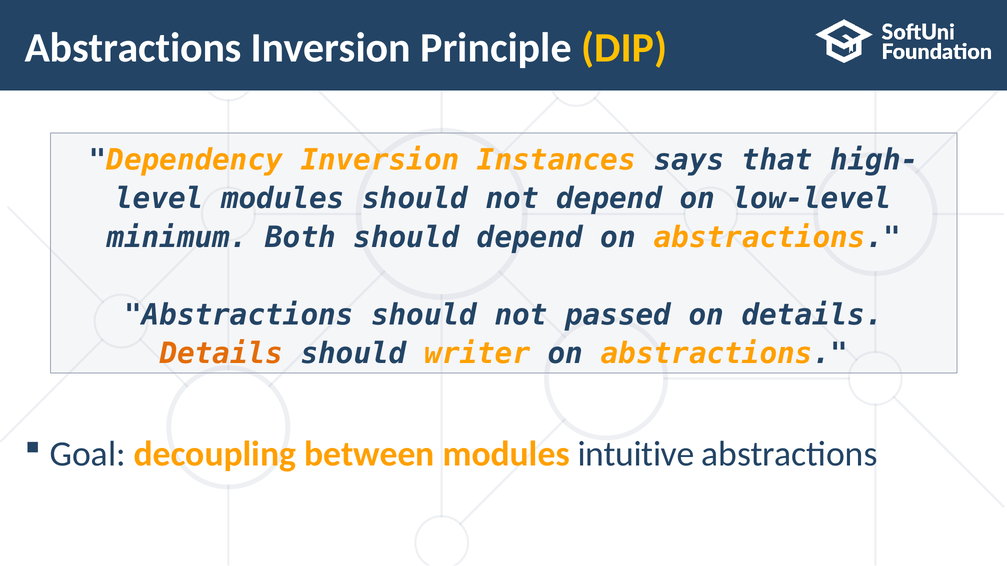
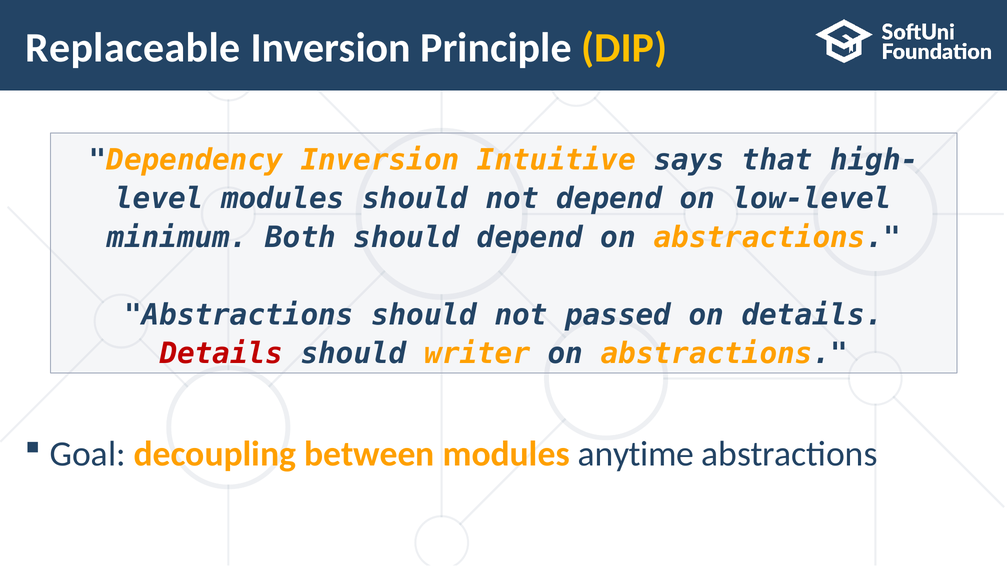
Abstractions: Abstractions -> Replaceable (133, 48)
Instances: Instances -> Intuitive (556, 160)
Details colour: orange -> red (221, 354)
intuitive: intuitive -> anytime (636, 454)
